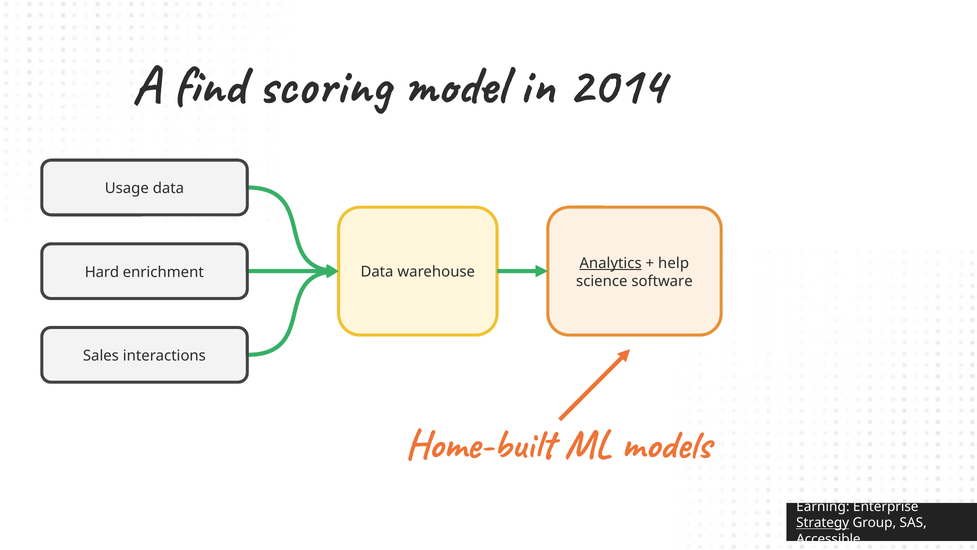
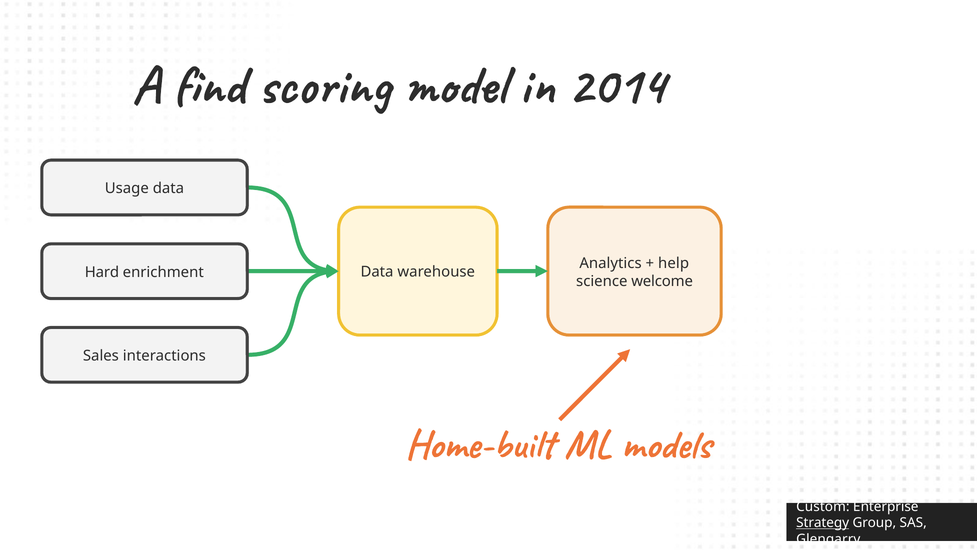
Analytics underline: present -> none (611, 263)
software: software -> welcome (662, 281)
Earning: Earning -> Custom (823, 506)
Accessible: Accessible -> Glengarry (828, 539)
